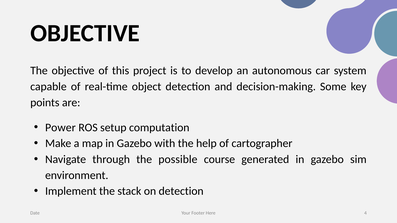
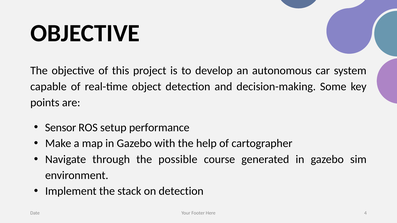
Power: Power -> Sensor (61, 128)
computation: computation -> performance (159, 128)
